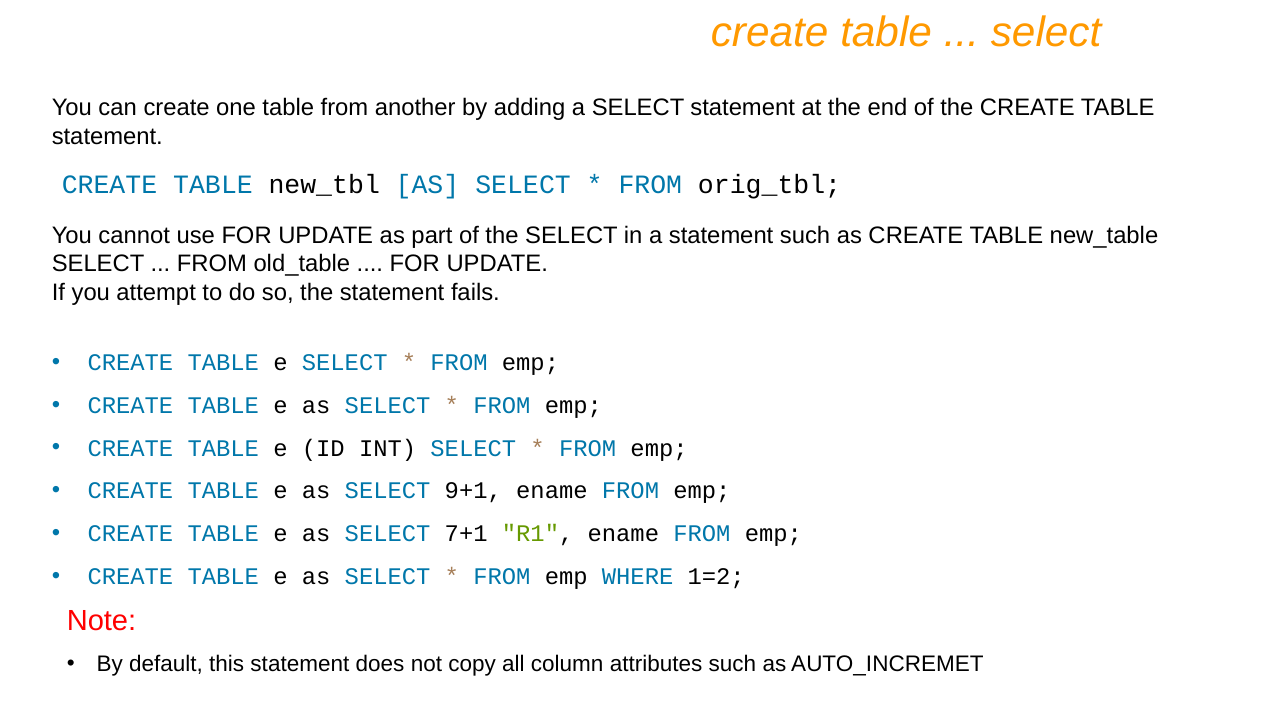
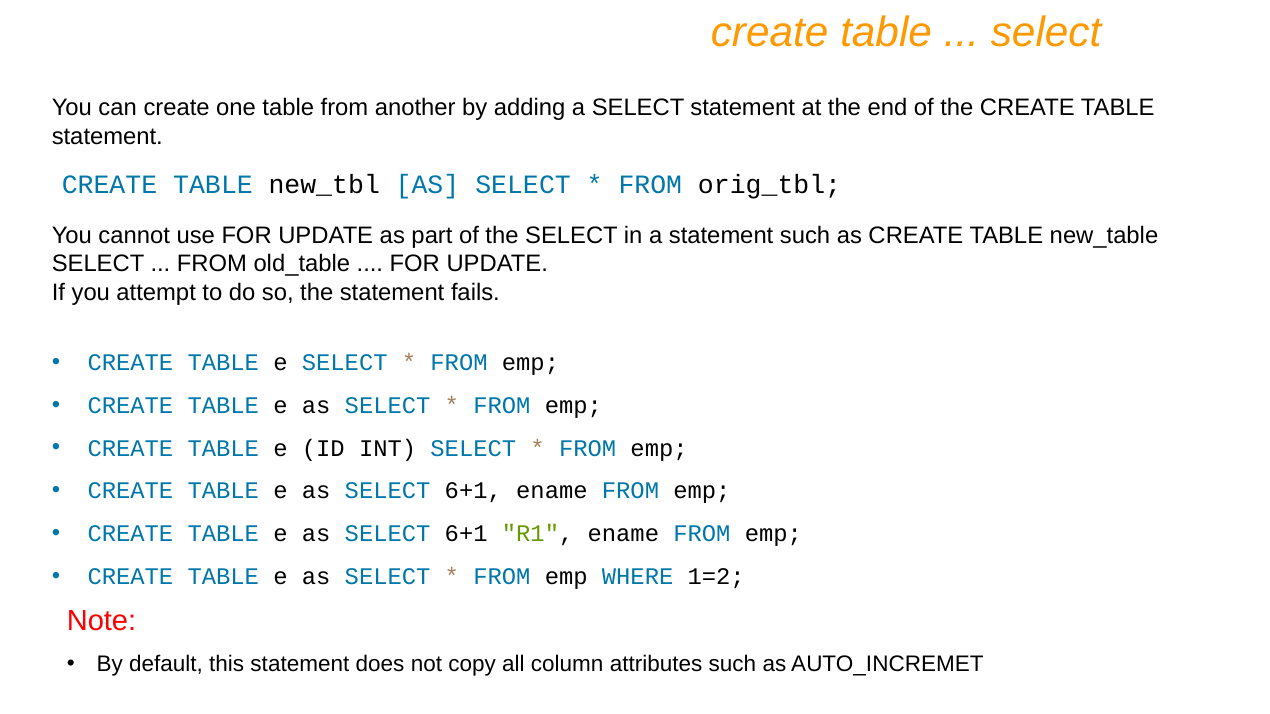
9+1: 9+1 -> 6+1 (473, 491)
7+1: 7+1 -> 6+1 (466, 534)
